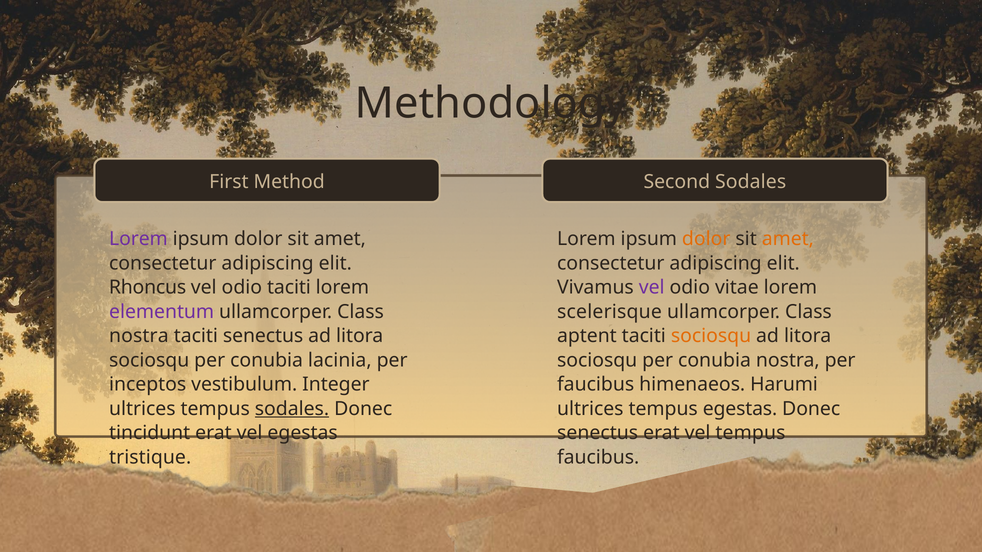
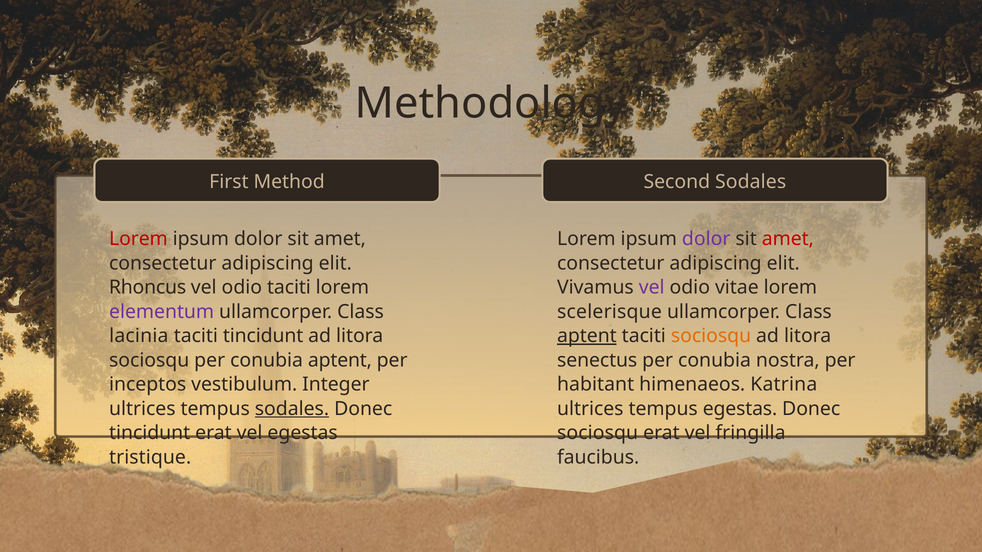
Lorem colour: purple -> red (138, 239)
dolor colour: orange -> purple (706, 239)
amet colour: orange -> red (788, 239)
nostra: nostra -> lacinia (139, 336)
taciti senectus: senectus -> tincidunt (263, 336)
aptent underline: none -> present (587, 336)
conubia lacinia: lacinia -> aptent (340, 360)
sociosqu: sociosqu -> senectus (597, 360)
faucibus: faucibus -> habitant (596, 385)
Harumi: Harumi -> Katrina (784, 385)
senectus: senectus -> sociosqu (598, 433)
vel tempus: tempus -> fringilla (751, 433)
